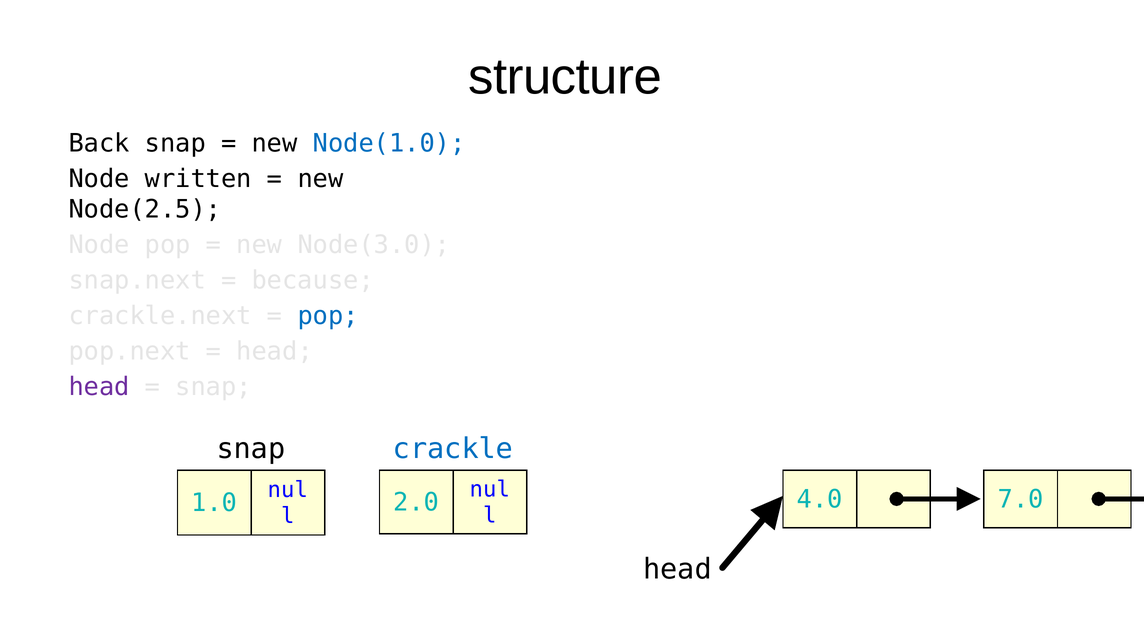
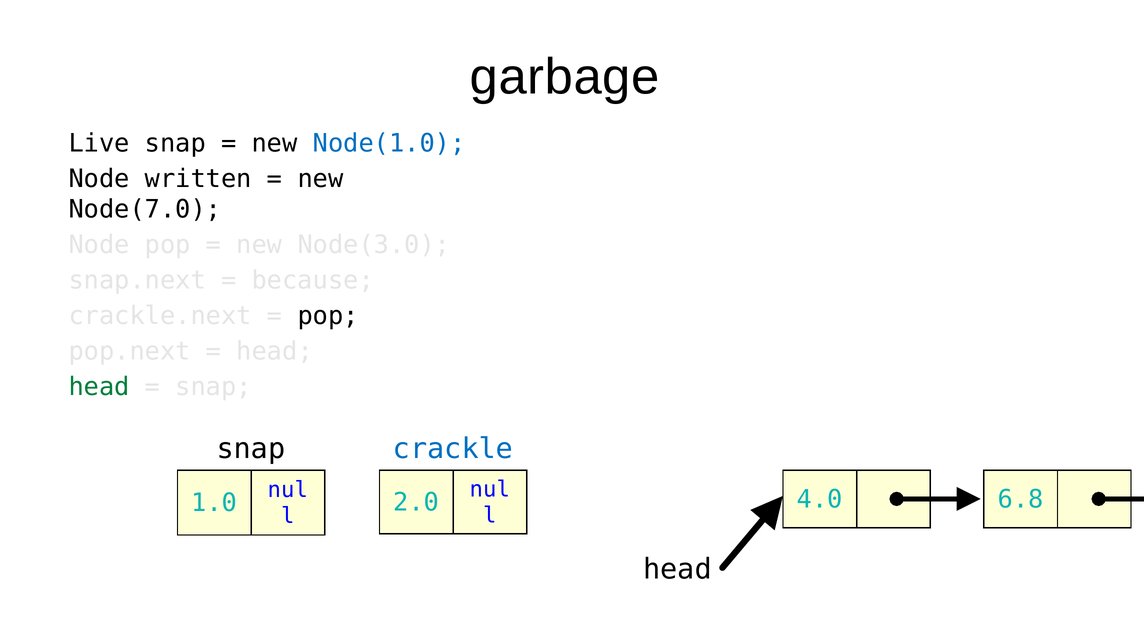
structure: structure -> garbage (565, 77)
Back: Back -> Live (99, 143)
Node(2.5: Node(2.5 -> Node(7.0 (145, 209)
pop colour: blue -> black (328, 316)
head colour: purple -> green (99, 387)
7.0: 7.0 -> 6.8 (1021, 500)
